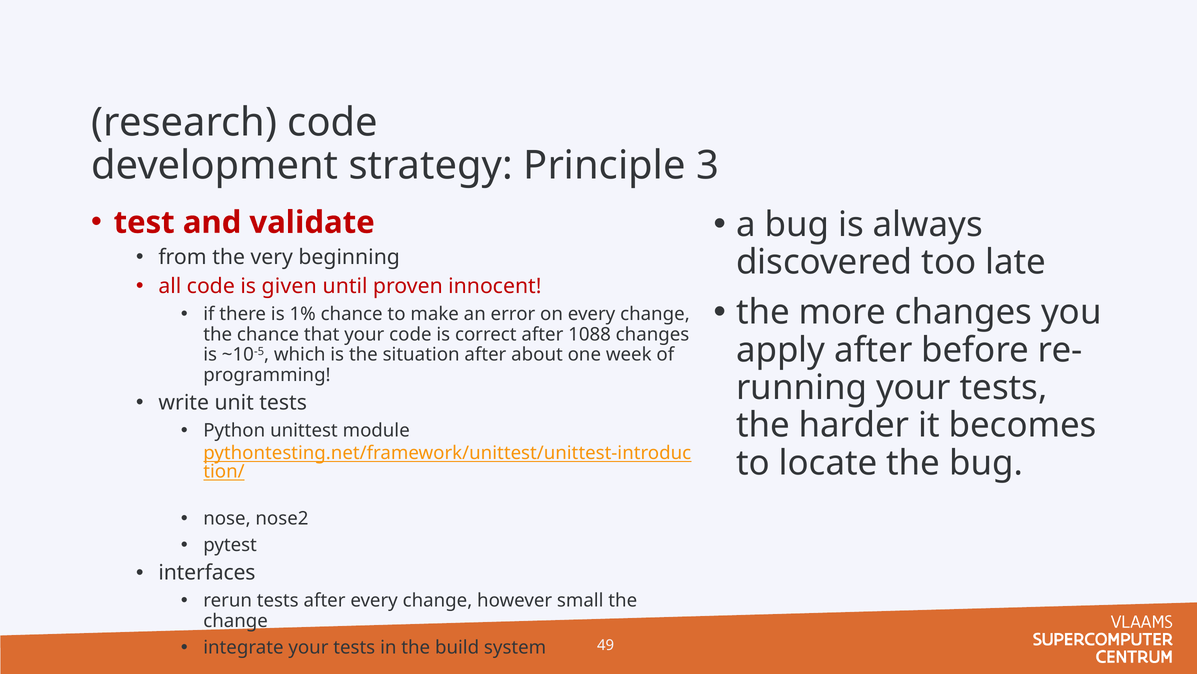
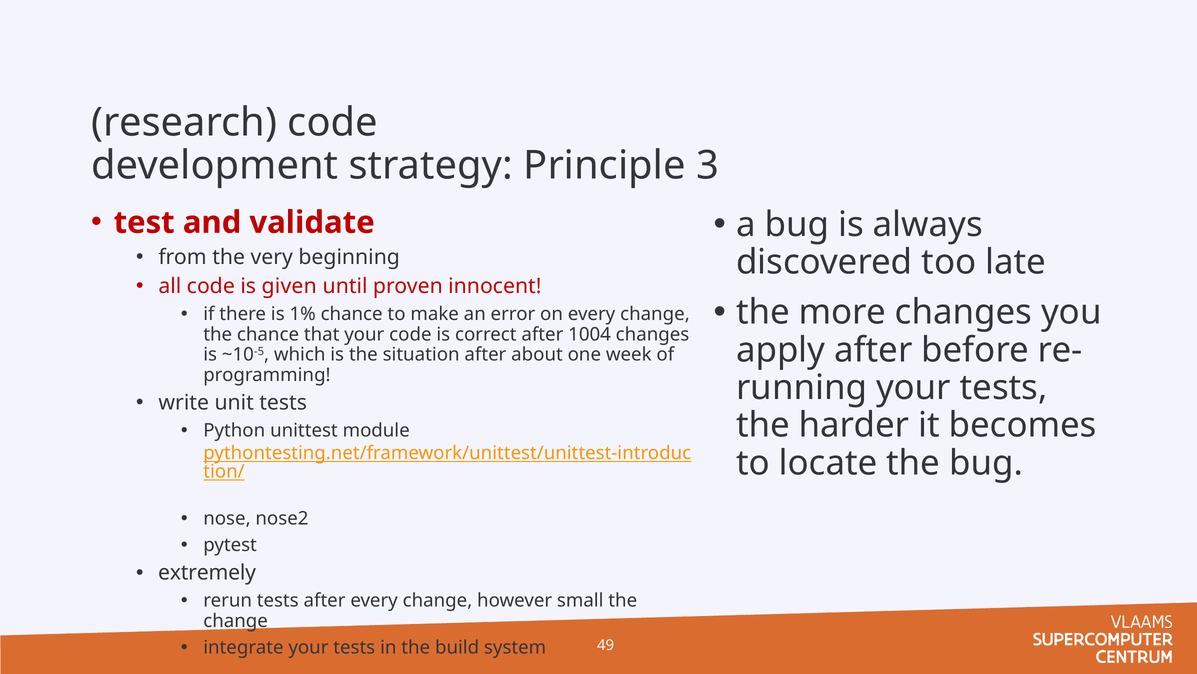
1088: 1088 -> 1004 (590, 334)
interfaces: interfaces -> extremely (207, 572)
